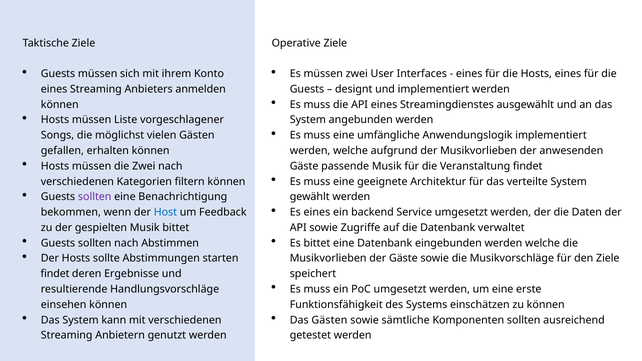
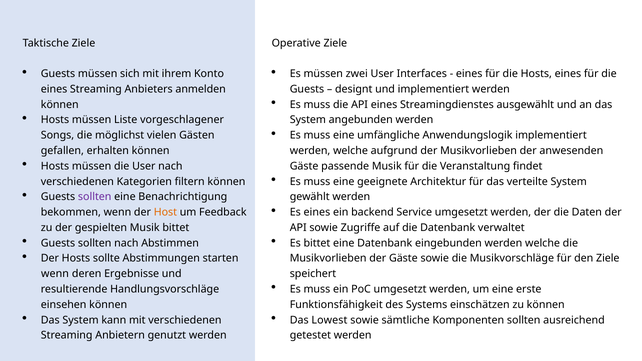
die Zwei: Zwei -> User (144, 166)
Host colour: blue -> orange (165, 212)
findet: findet -> wenn (55, 274)
Das Gästen: Gästen -> Lowest (329, 320)
